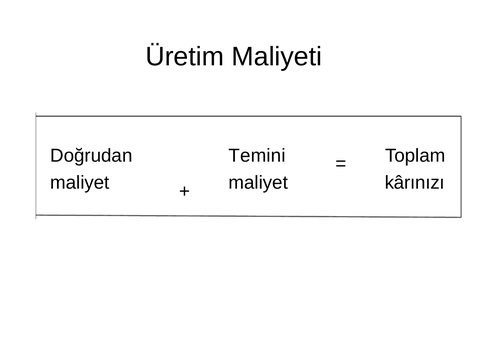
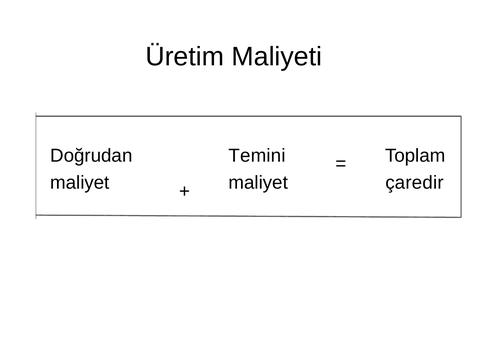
kârınızı: kârınızı -> çaredir (415, 182)
